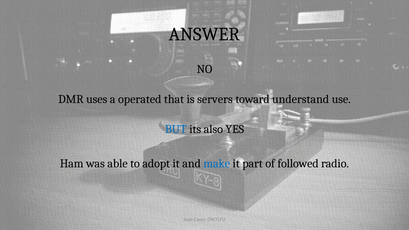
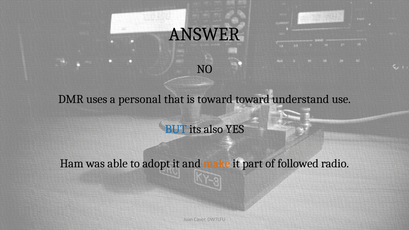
operated: operated -> personal (140, 99)
is servers: servers -> toward (215, 99)
make colour: blue -> orange (217, 164)
